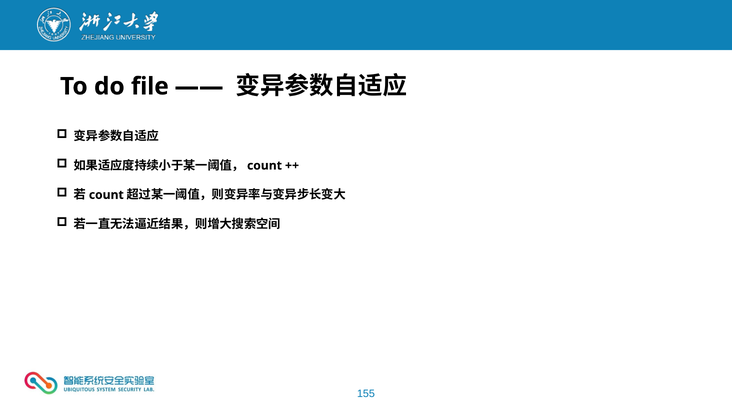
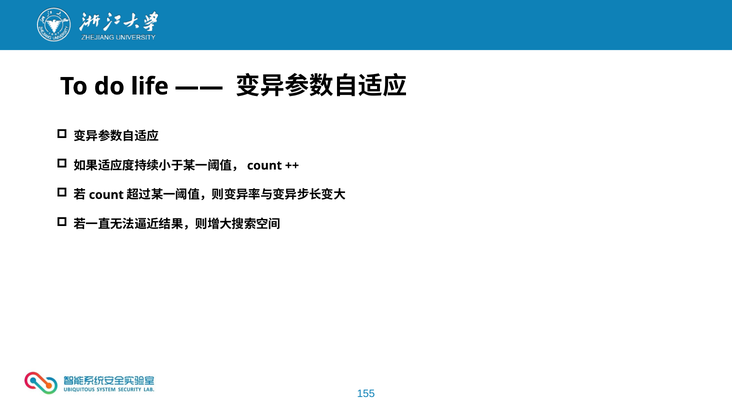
file: file -> life (150, 86)
